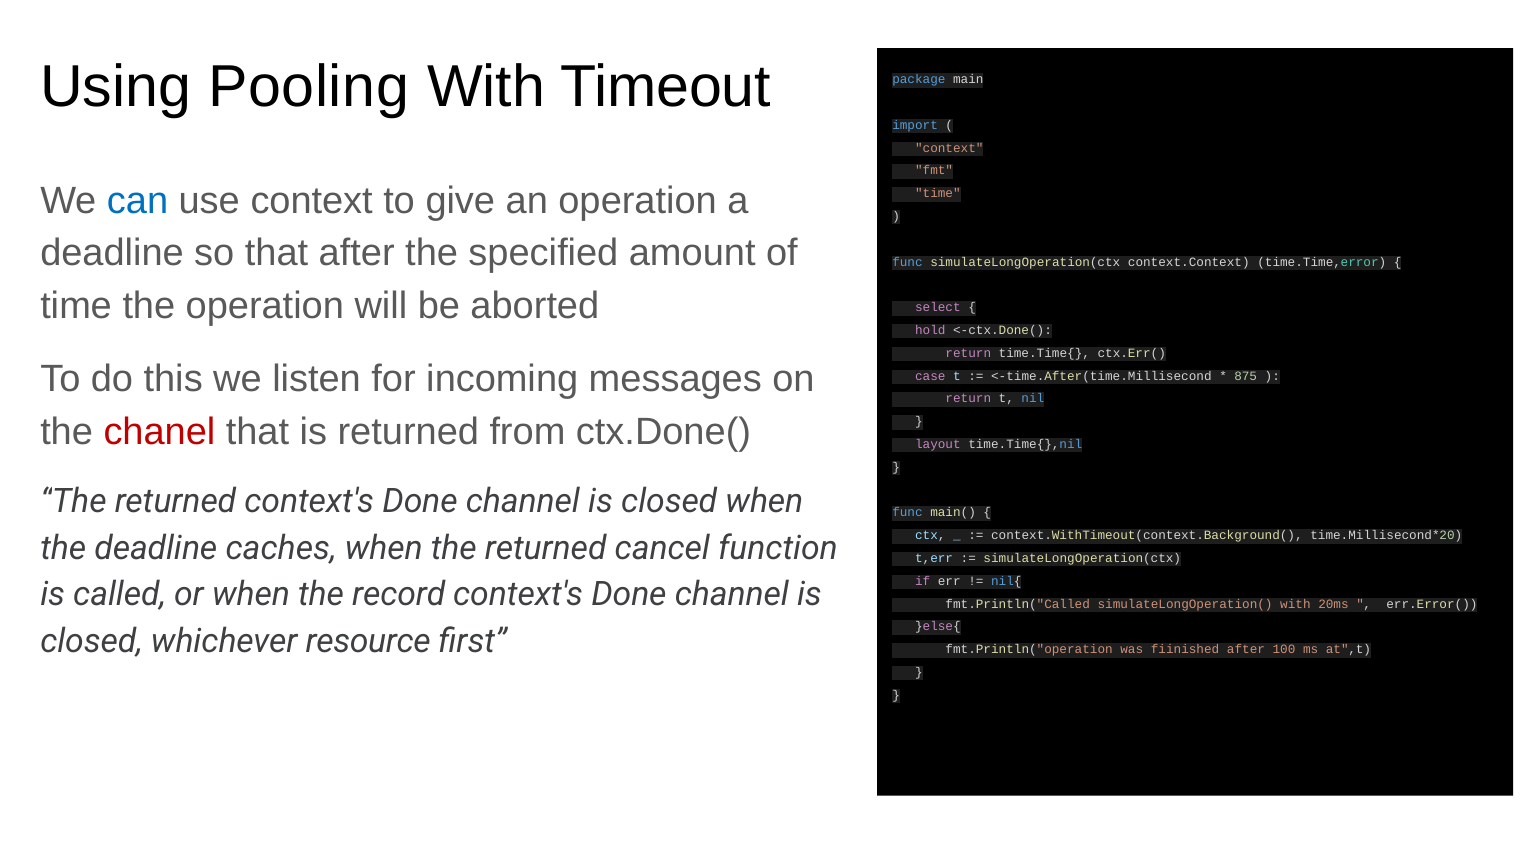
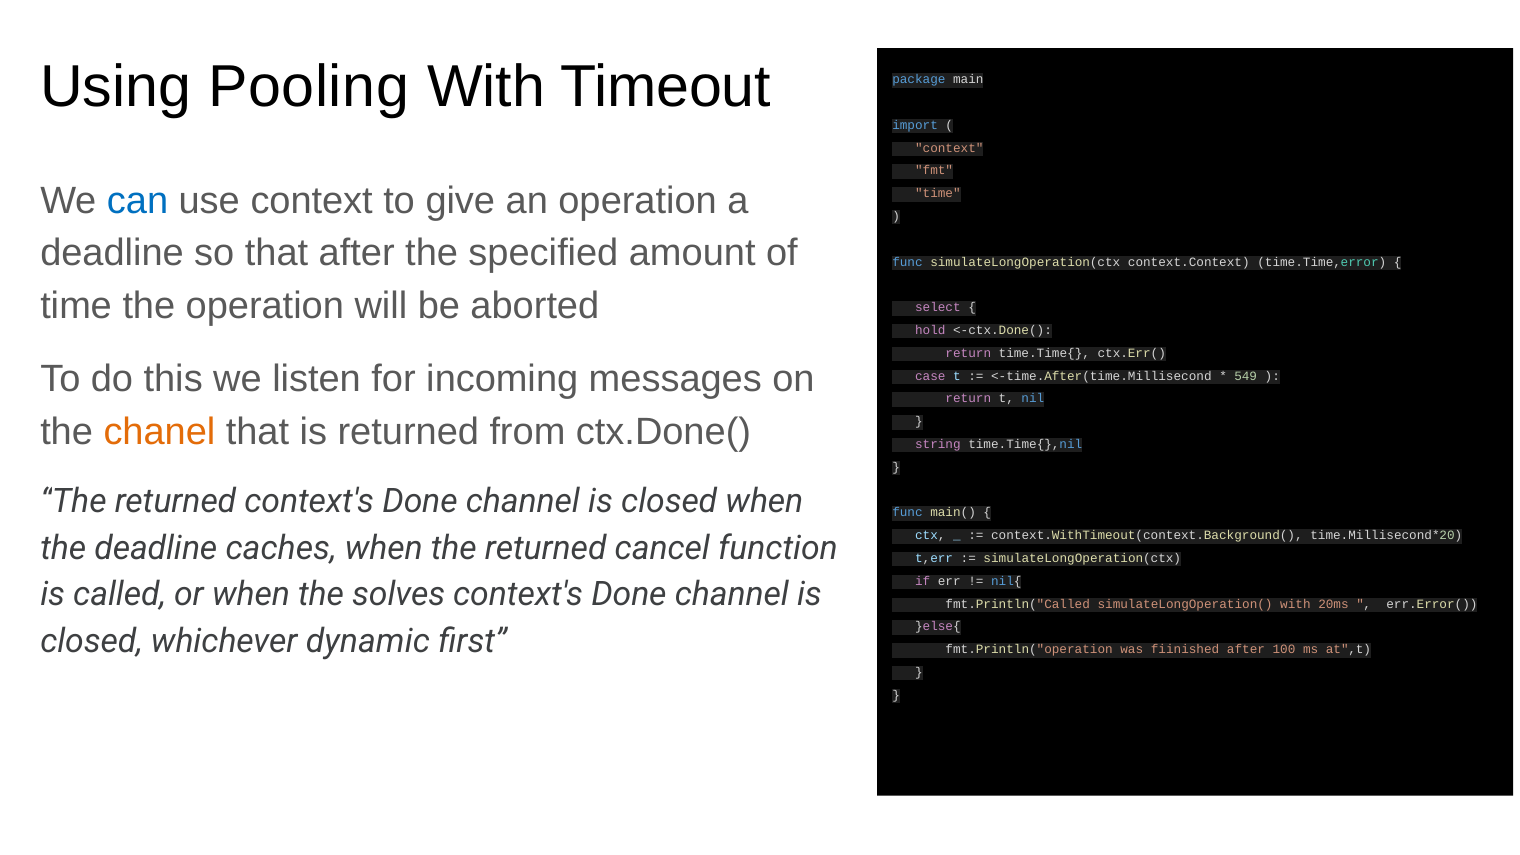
875: 875 -> 549 (1246, 376)
chanel colour: red -> orange (159, 432)
layout: layout -> string (938, 444)
record: record -> solves (399, 595)
resource: resource -> dynamic (368, 641)
